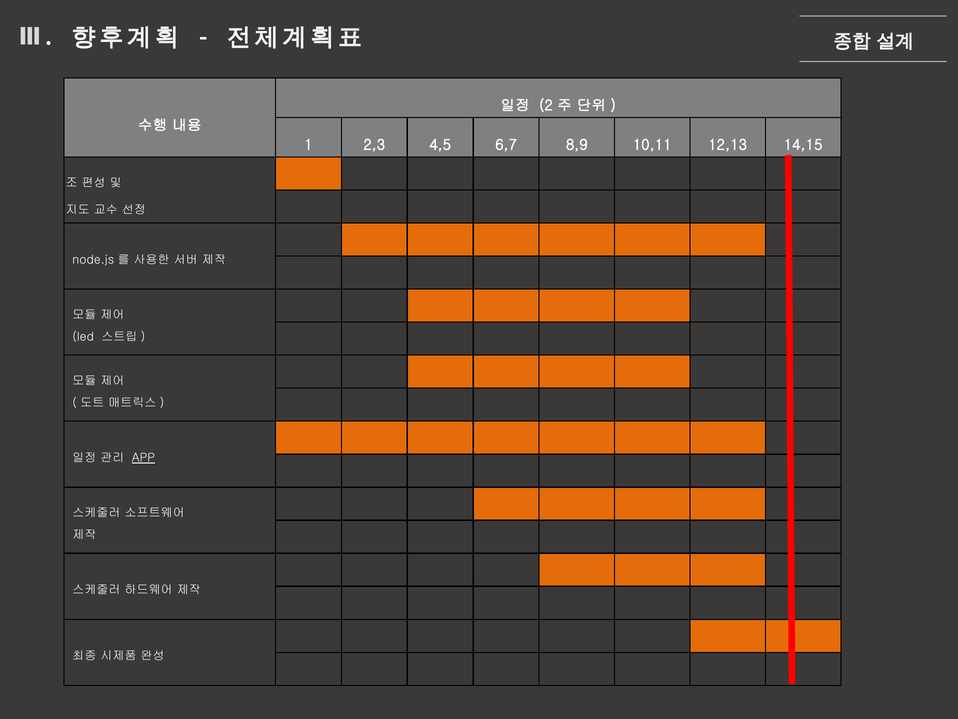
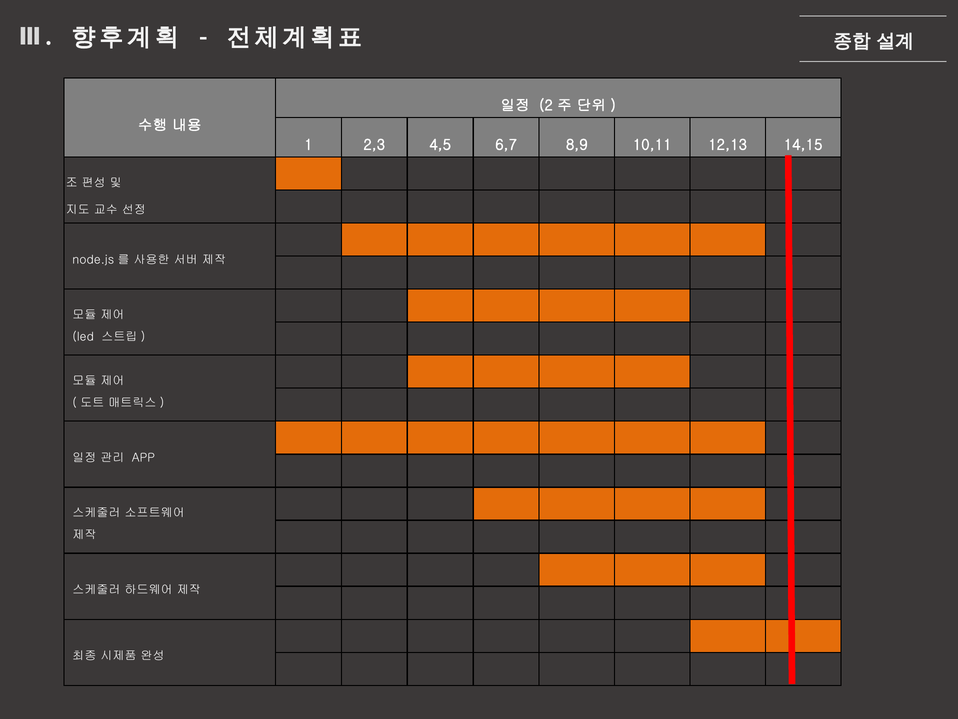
APP underline: present -> none (143, 458)
